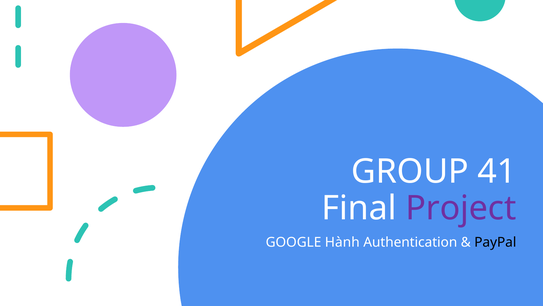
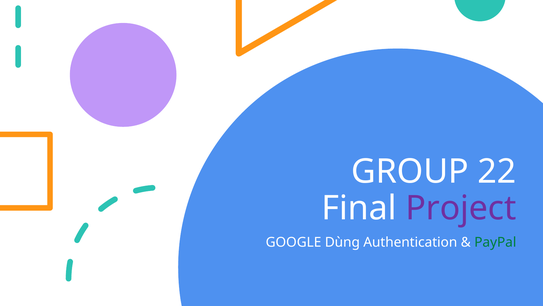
41: 41 -> 22 (497, 171)
Hành: Hành -> Dùng (342, 242)
PayPal colour: black -> green (495, 242)
